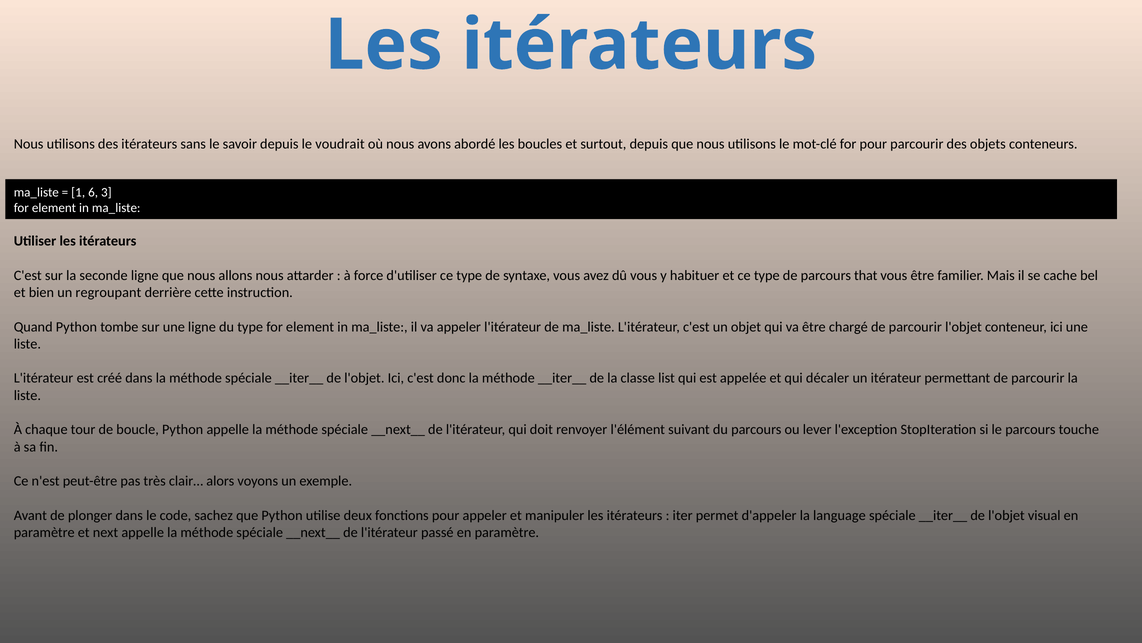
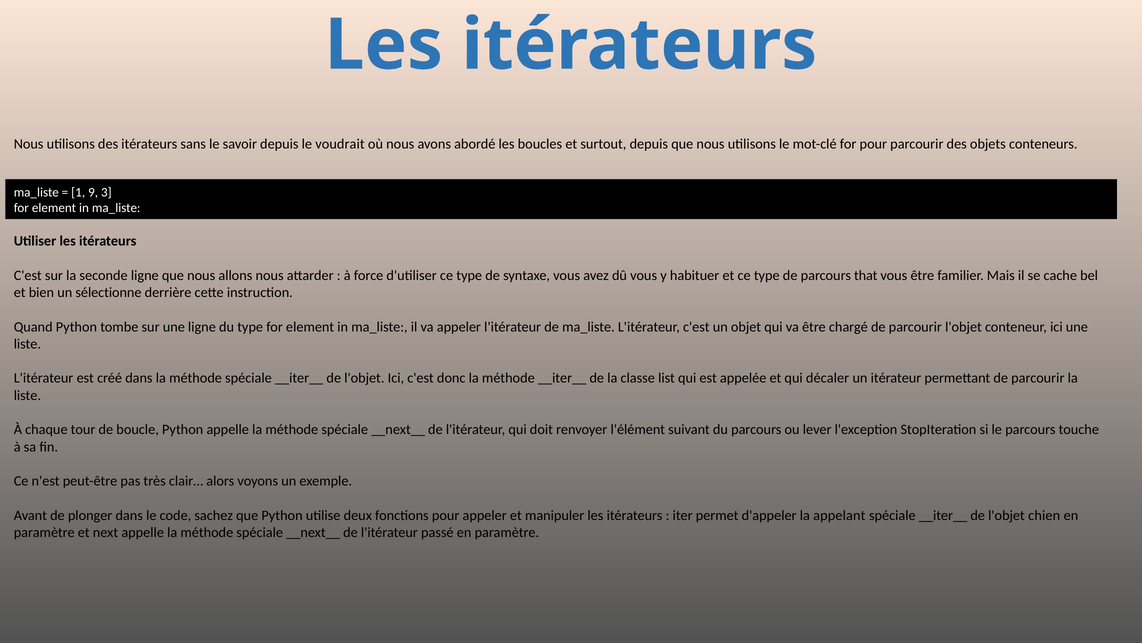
6: 6 -> 9 (93, 192)
regroupant: regroupant -> sélectionne (108, 292)
language: language -> appelant (839, 515)
visual: visual -> chien (1044, 515)
